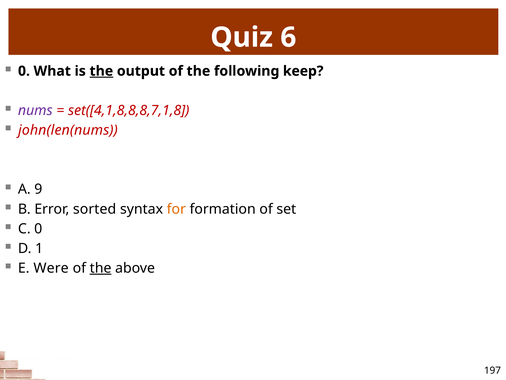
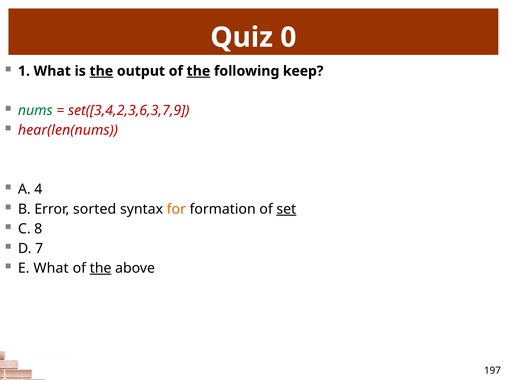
6: 6 -> 0 (288, 37)
0: 0 -> 1 (24, 71)
the underline: none -> present (198, 71)
nums colour: purple -> green (35, 110)
set([4,1,8,8,8,7,1,8: set([4,1,8,8,8,7,1,8 -> set([3,4,2,3,6,3,7,9 (129, 110)
john(len(nums: john(len(nums -> hear(len(nums (68, 130)
9: 9 -> 4 (38, 189)
set underline: none -> present (286, 209)
C 0: 0 -> 8 (38, 228)
1: 1 -> 7 (39, 248)
E Were: Were -> What (51, 268)
